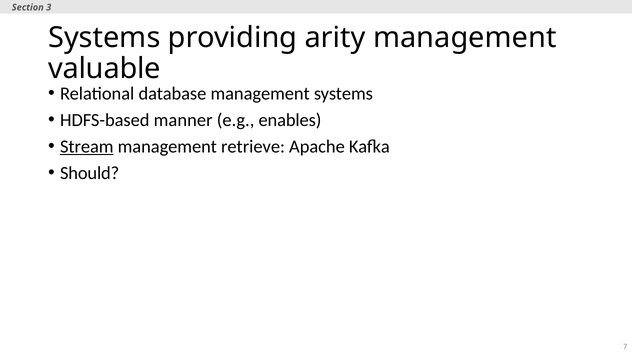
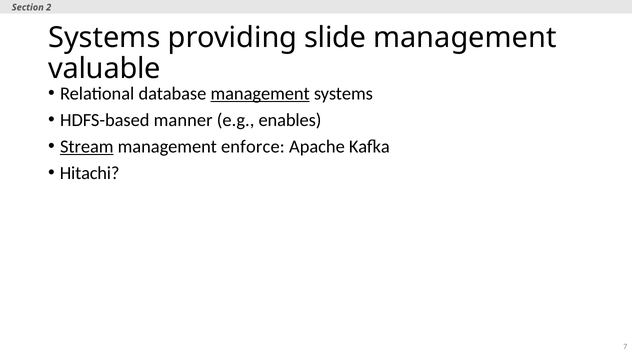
3: 3 -> 2 (49, 7)
arity: arity -> slide (335, 37)
management underline: none -> present (260, 93)
retrieve: retrieve -> enforce (253, 146)
Should: Should -> Hitachi (90, 173)
